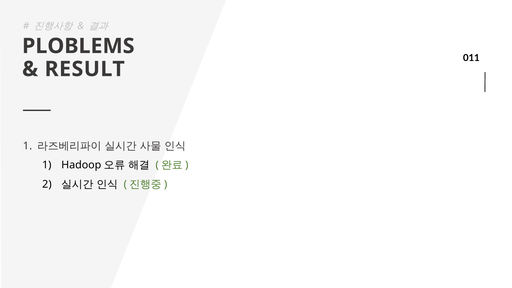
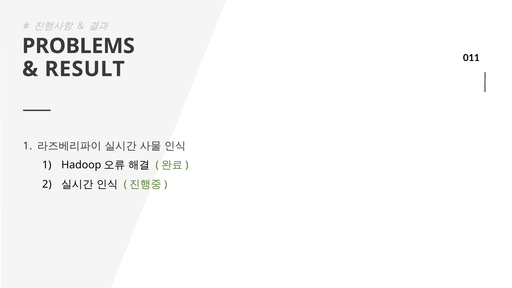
PLOBLEMS: PLOBLEMS -> PROBLEMS (78, 46)
